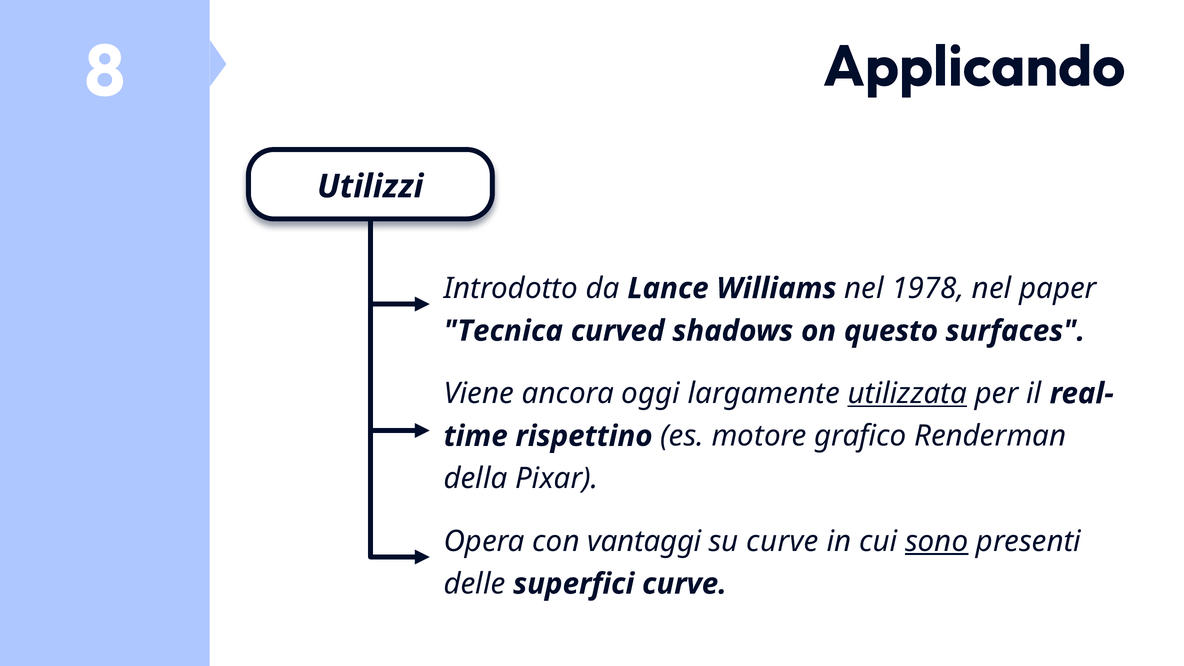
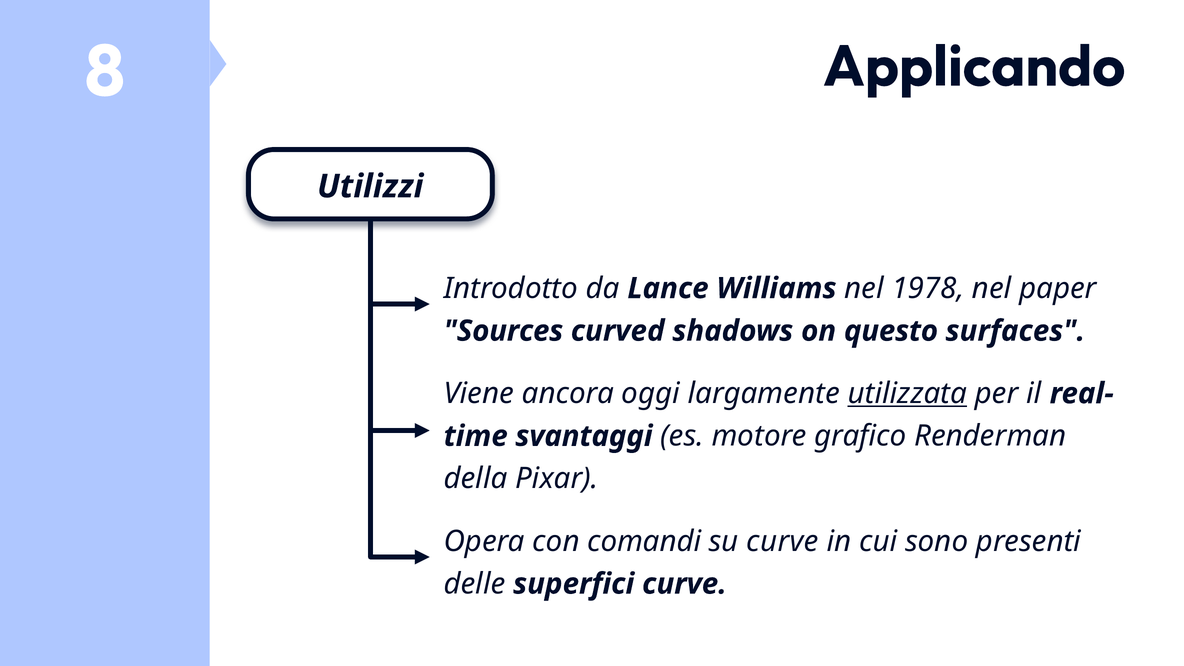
Tecnica: Tecnica -> Sources (503, 331)
rispettino: rispettino -> svantaggi (584, 436)
vantaggi: vantaggi -> comandi (644, 541)
sono underline: present -> none (937, 541)
